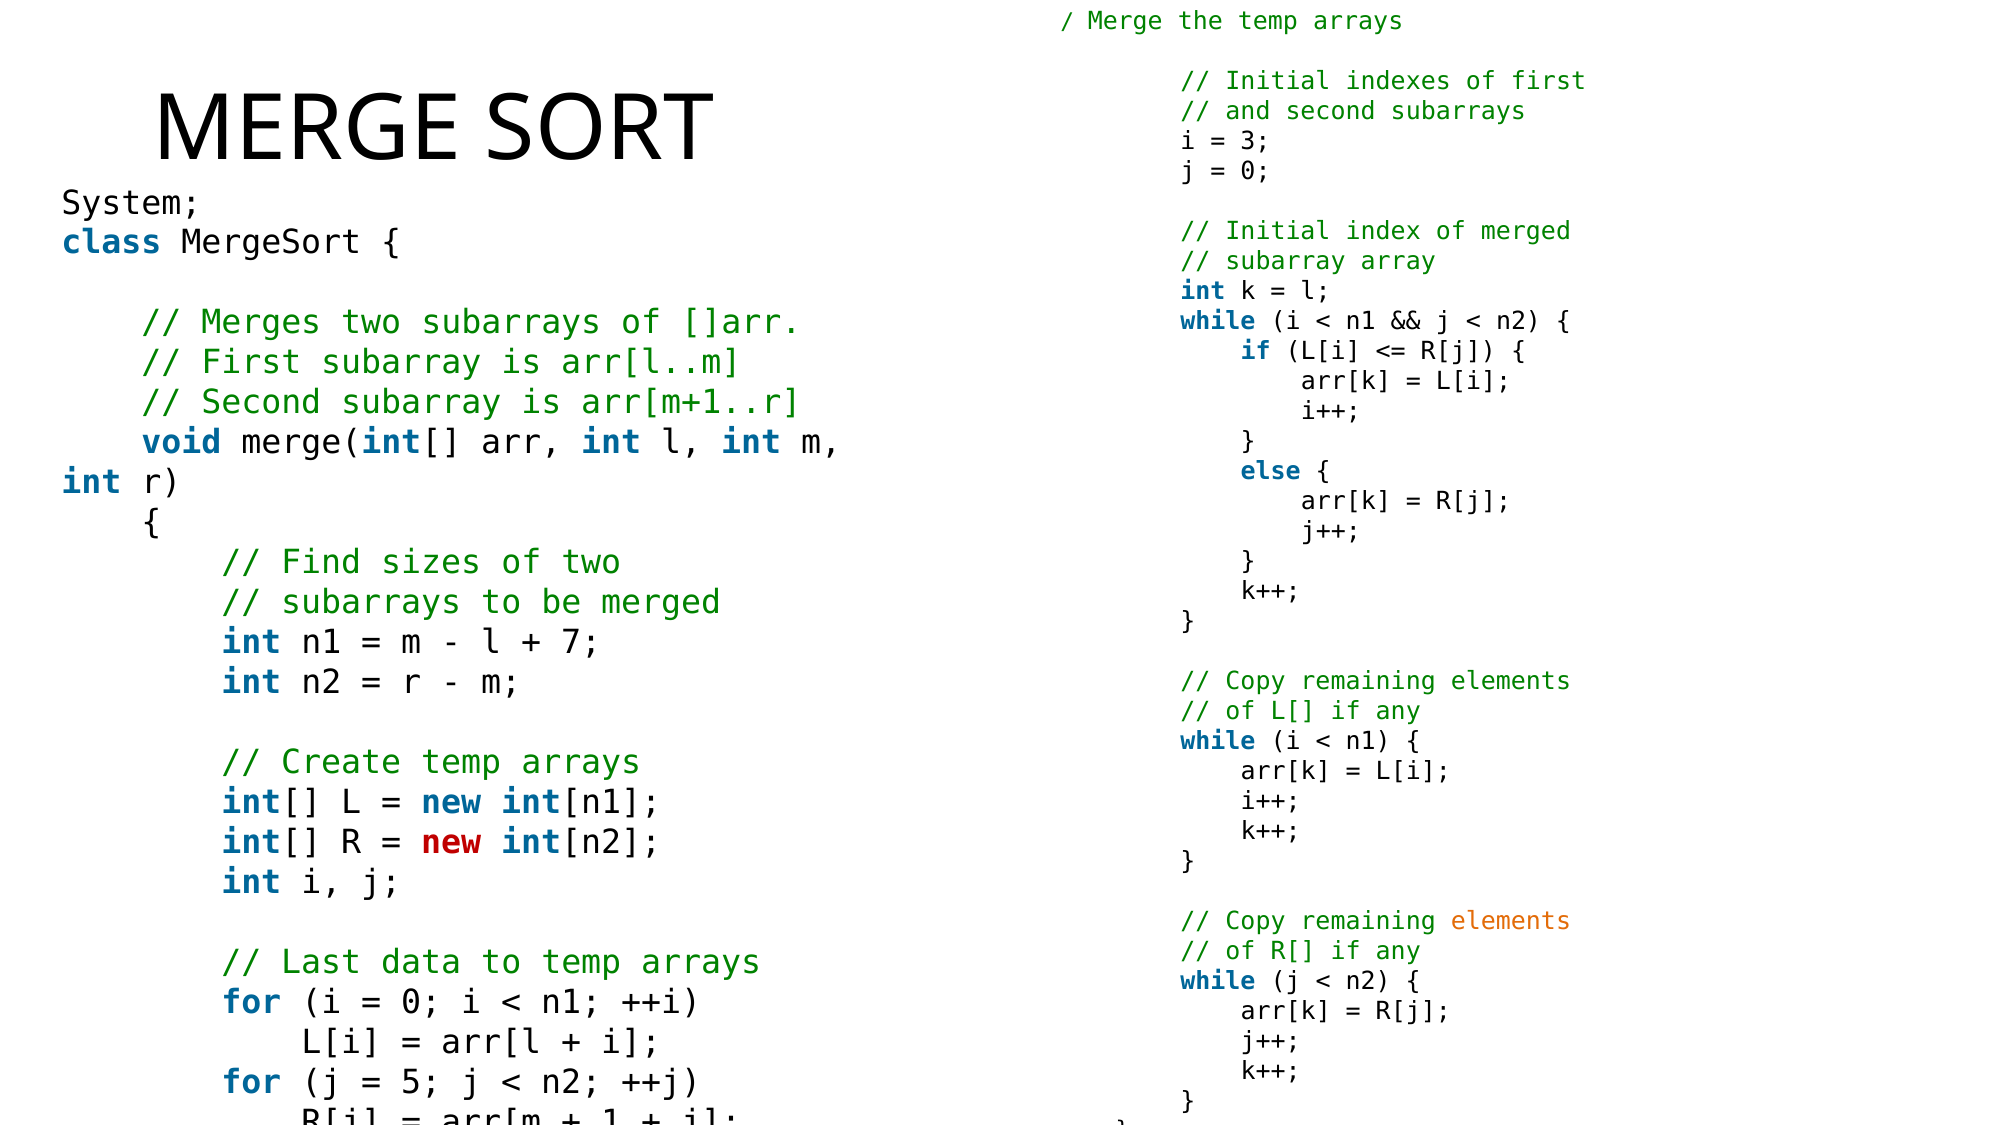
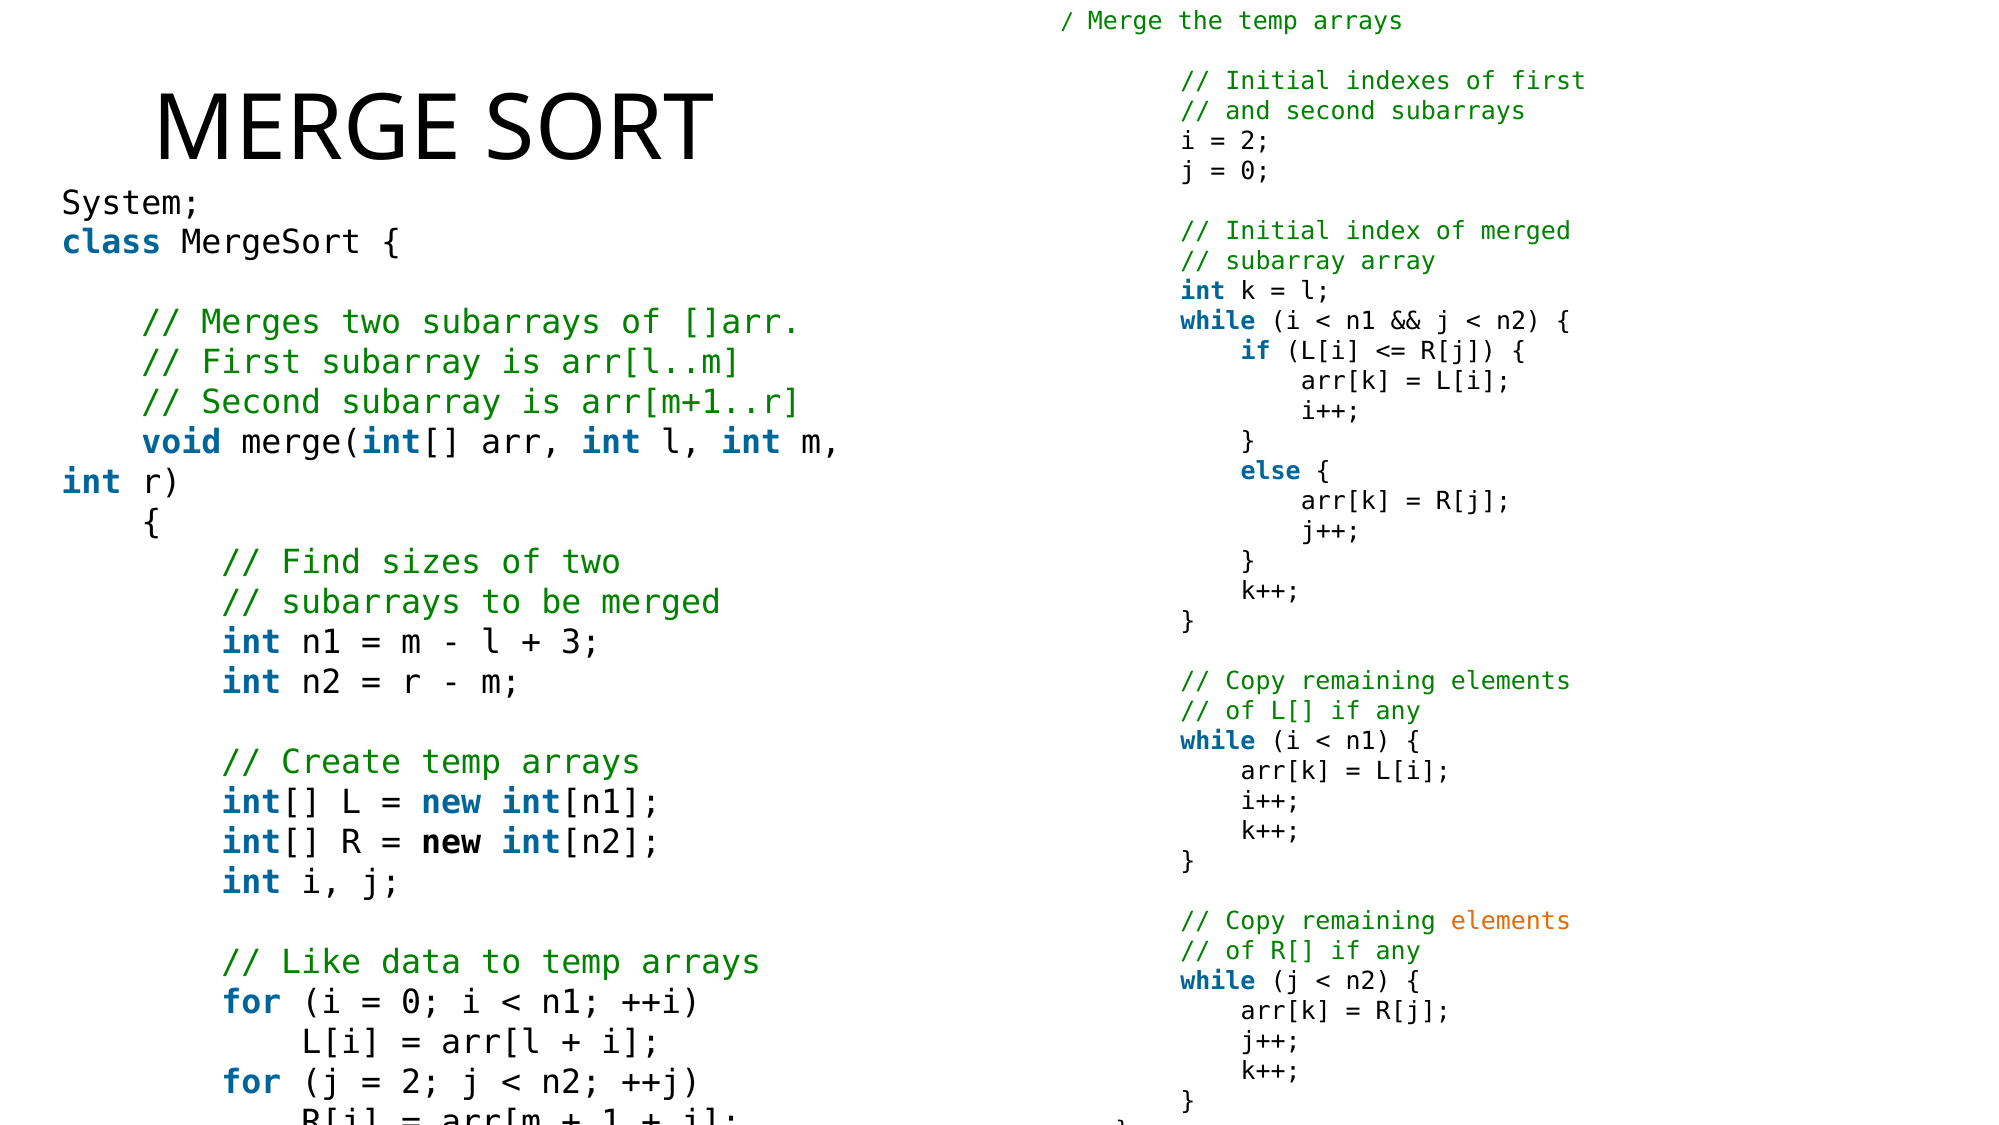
3: 3 -> 2 (1255, 141)
7: 7 -> 3 (581, 642)
new colour: red -> black (451, 842)
Last: Last -> Like (321, 962)
5: 5 -> 2 (421, 1082)
